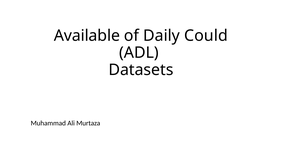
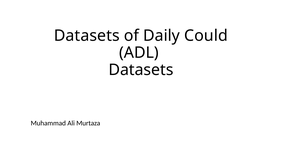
Available: Available -> Datasets (87, 35)
